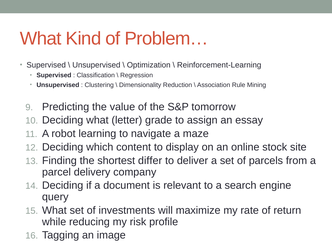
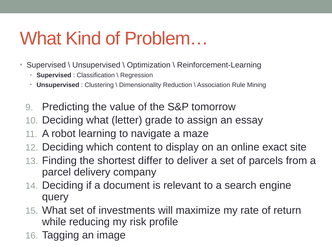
stock: stock -> exact (275, 147)
